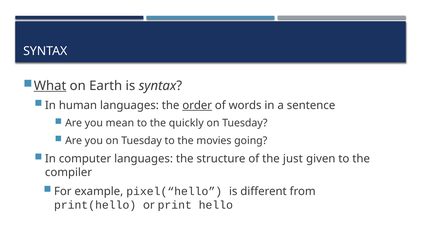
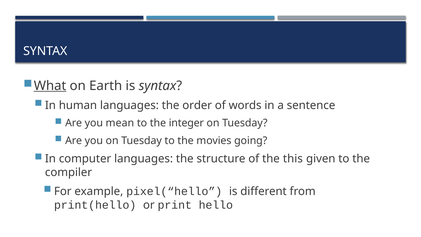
order underline: present -> none (197, 105)
quickly: quickly -> integer (186, 123)
just: just -> this (293, 159)
